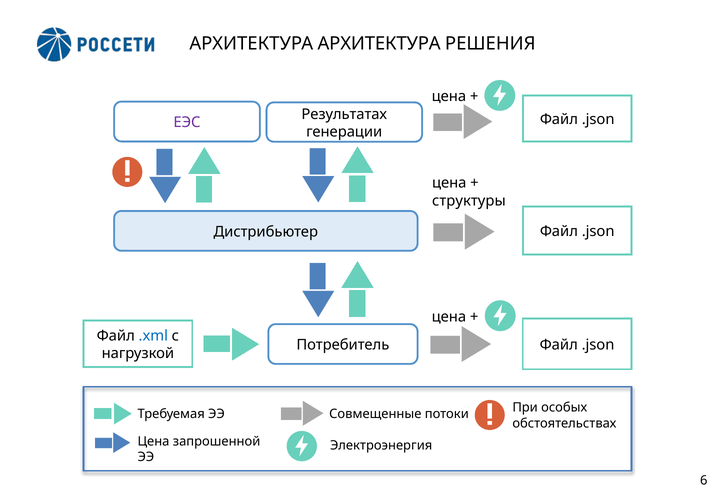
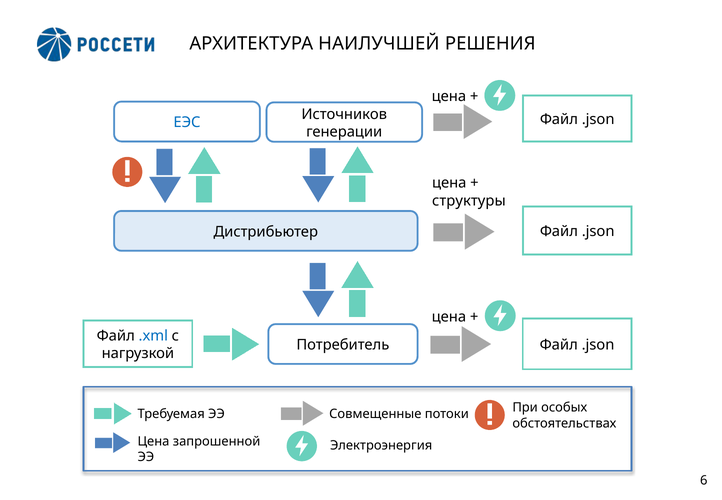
АРХИТЕКТУРА АРХИТЕКТУРА: АРХИТЕКТУРА -> НАИЛУЧШЕЙ (379, 44)
Результатах: Результатах -> Источников (344, 114)
ЕЭС colour: purple -> blue (187, 123)
